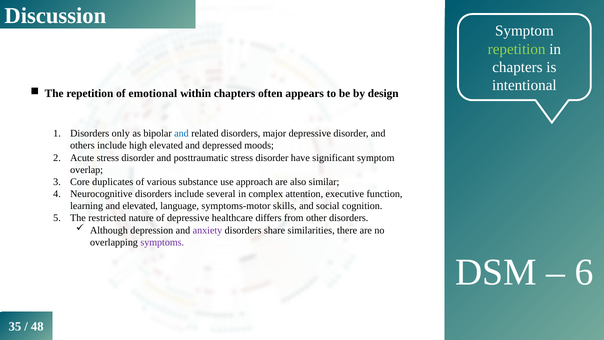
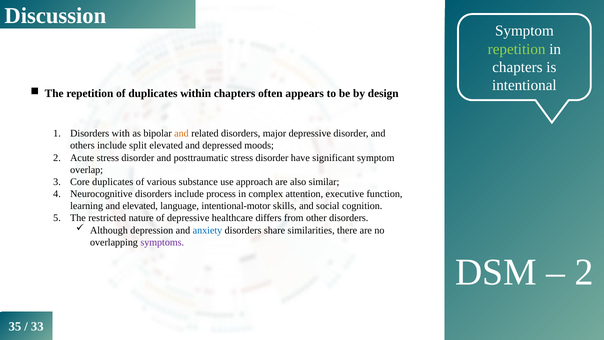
of emotional: emotional -> duplicates (153, 94)
only: only -> with (121, 133)
and colour: blue -> orange (182, 133)
high: high -> split (138, 146)
several: several -> process (221, 194)
symptoms-motor: symptoms-motor -> intentional-motor (236, 206)
anxiety colour: purple -> blue (207, 230)
6: 6 -> 2 (584, 272)
48: 48 -> 33 (37, 327)
